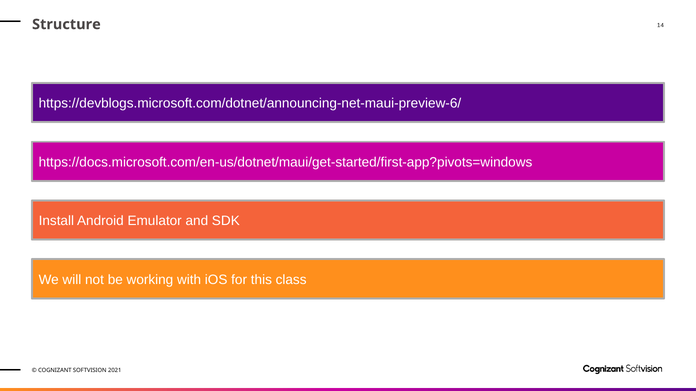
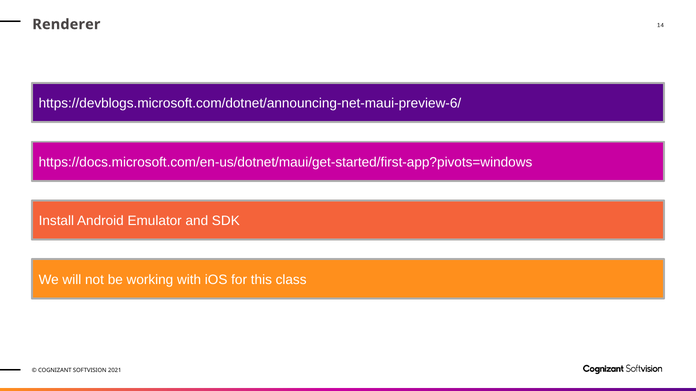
Structure: Structure -> Renderer (66, 24)
